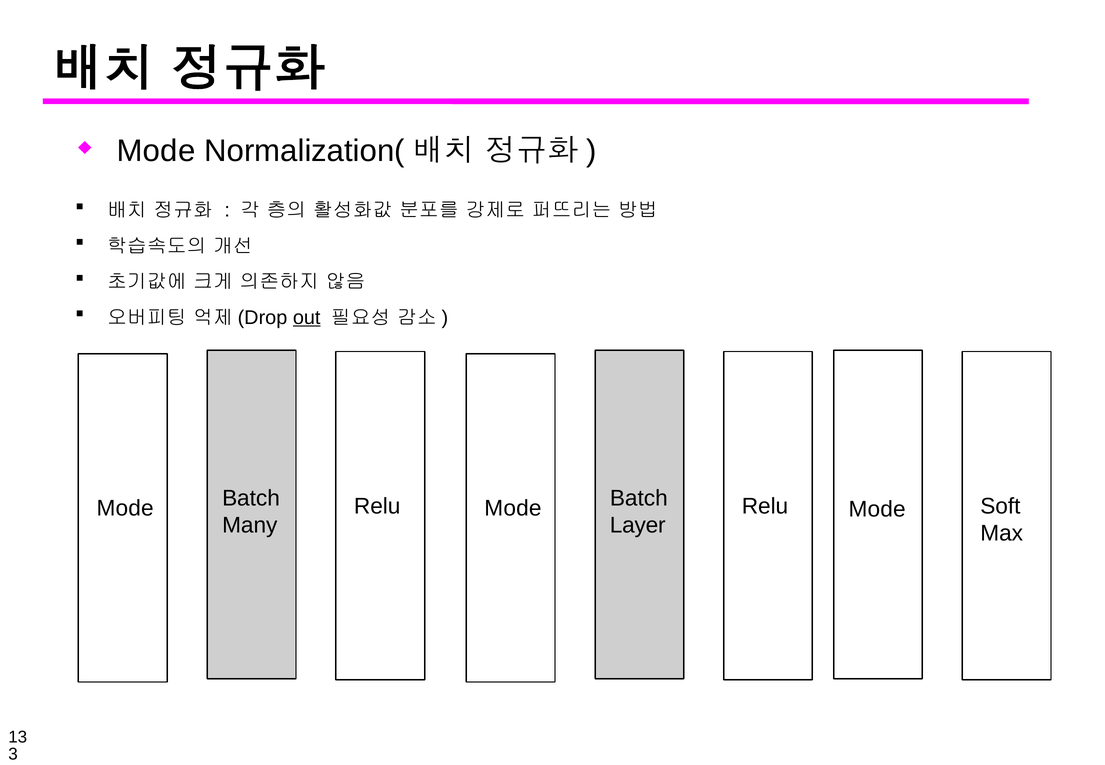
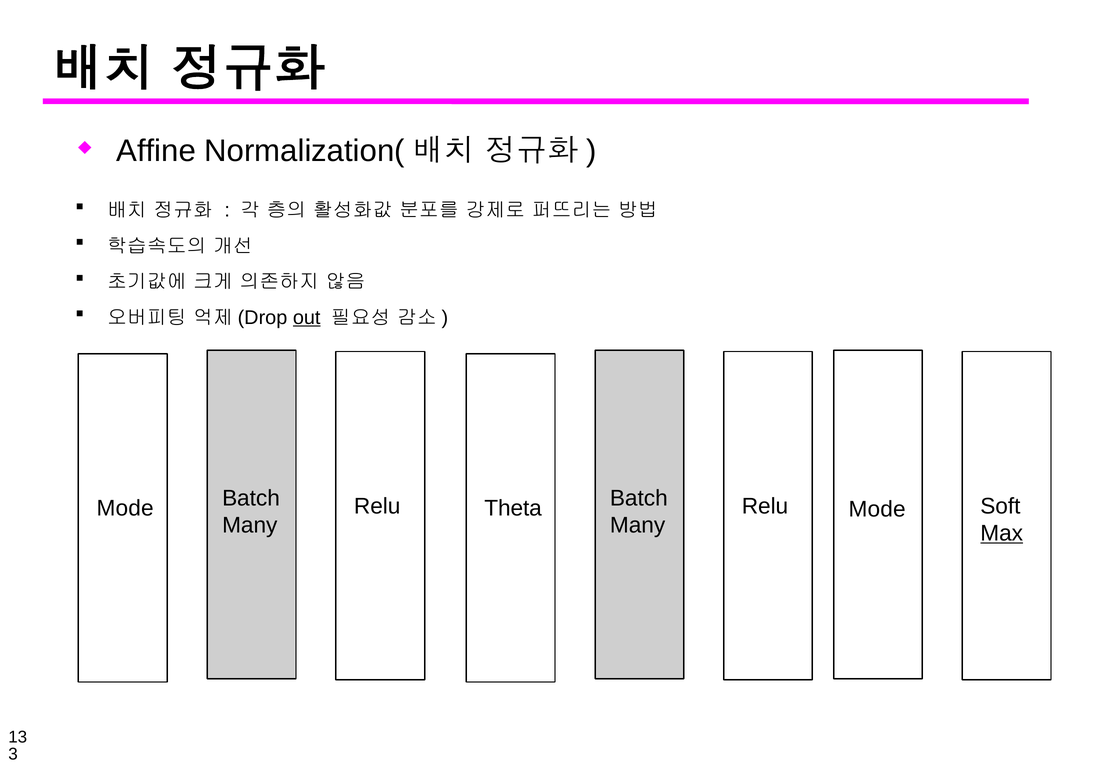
Mode: Mode -> Affine (156, 151)
Mode: Mode -> Theta (513, 508)
Layer: Layer -> Many (638, 525)
Max underline: none -> present (1002, 533)
